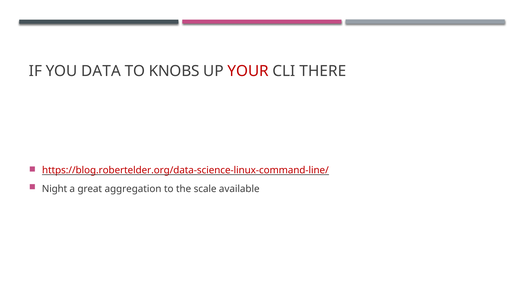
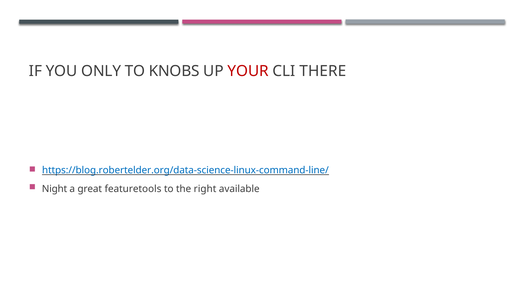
DATA: DATA -> ONLY (101, 71)
https://blog.robertelder.org/data-science-linux-command-line/ colour: red -> blue (185, 170)
aggregation: aggregation -> featuretools (133, 189)
scale: scale -> right (205, 189)
